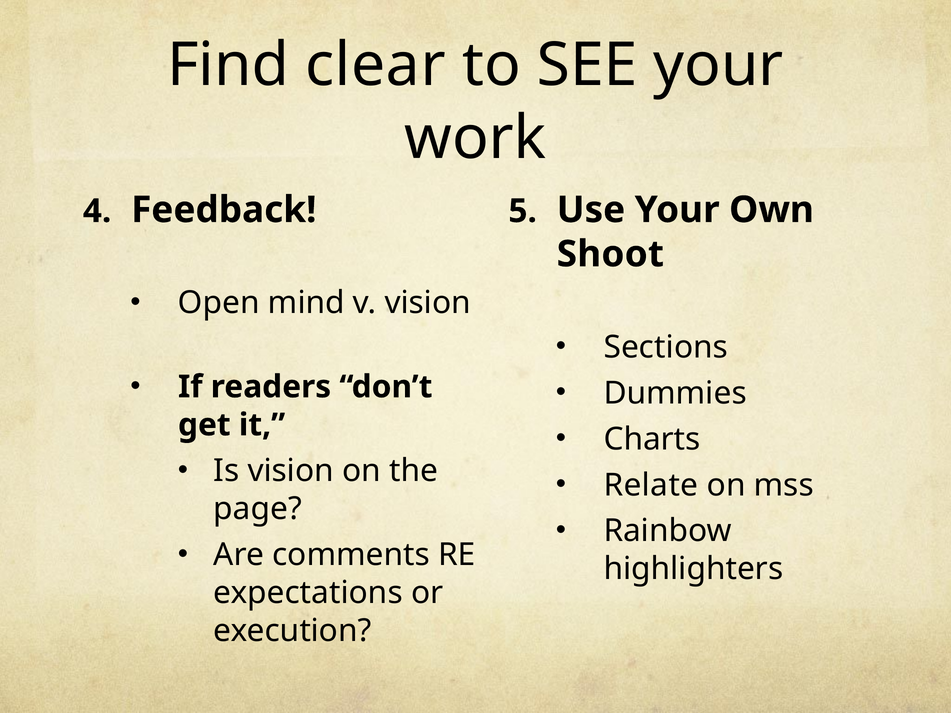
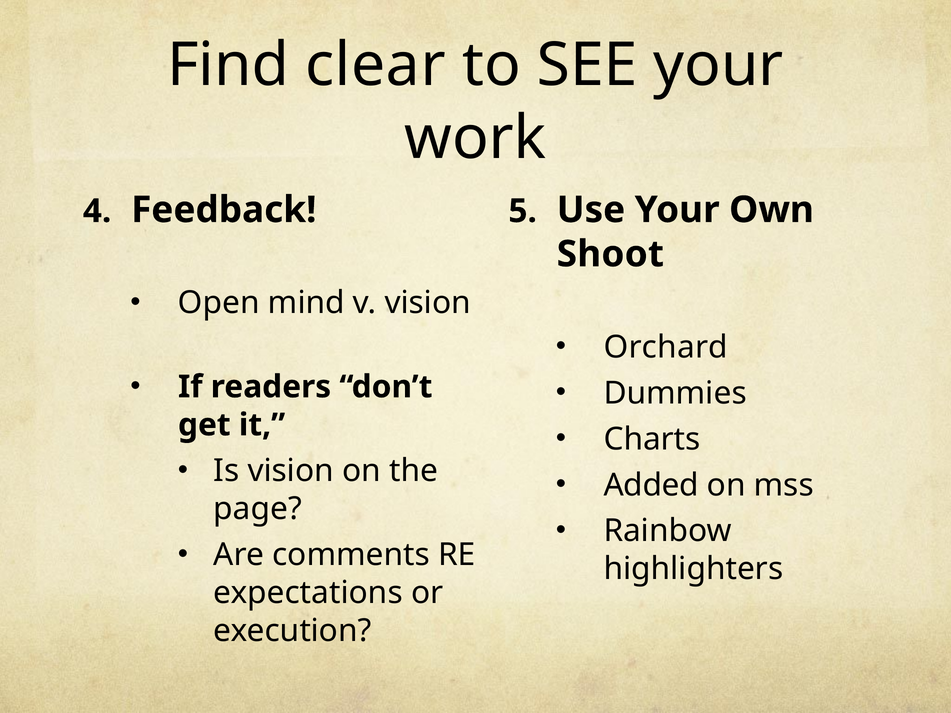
Sections: Sections -> Orchard (666, 347)
Relate: Relate -> Added (651, 485)
